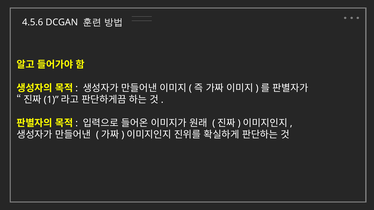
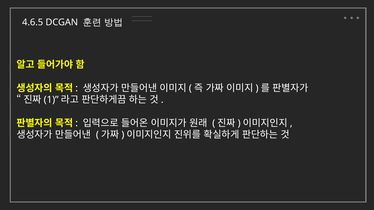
4.5.6: 4.5.6 -> 4.6.5 (33, 22)
